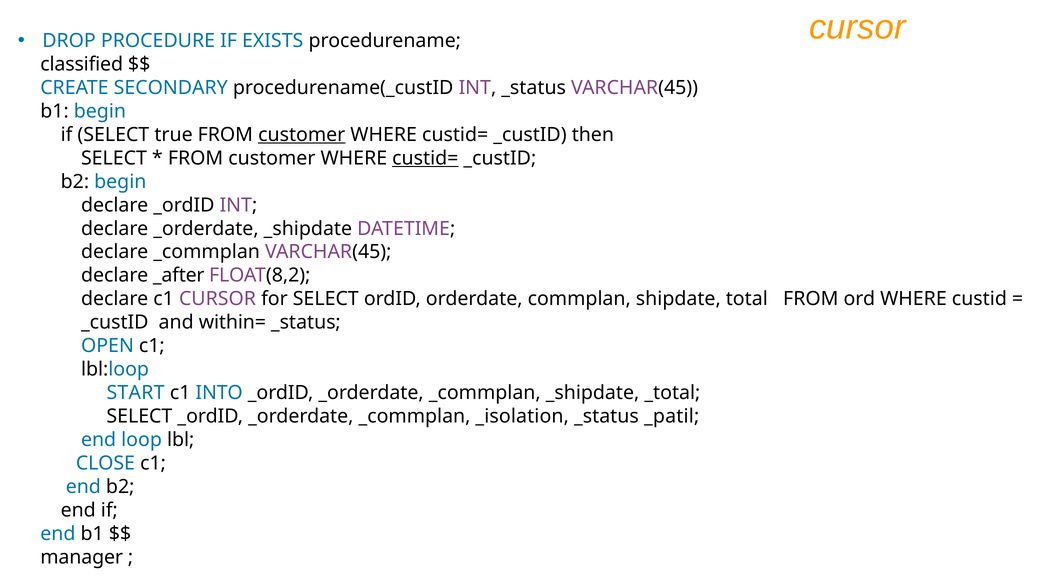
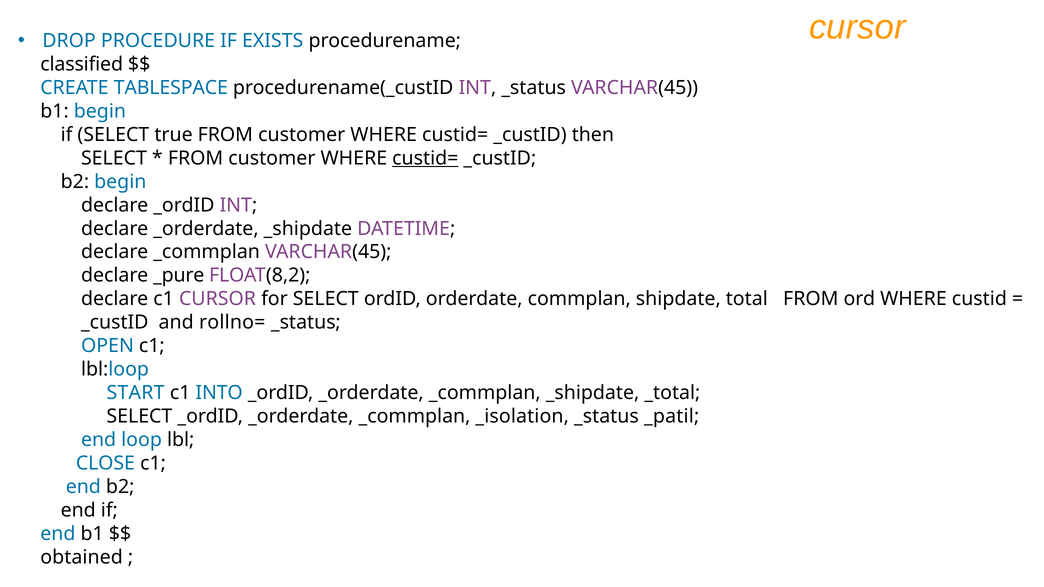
SECONDARY: SECONDARY -> TABLESPACE (171, 88)
customer underline: present -> none (302, 135)
_after: _after -> _pure (179, 276)
within=: within= -> rollno= (232, 323)
manager: manager -> obtained (82, 558)
